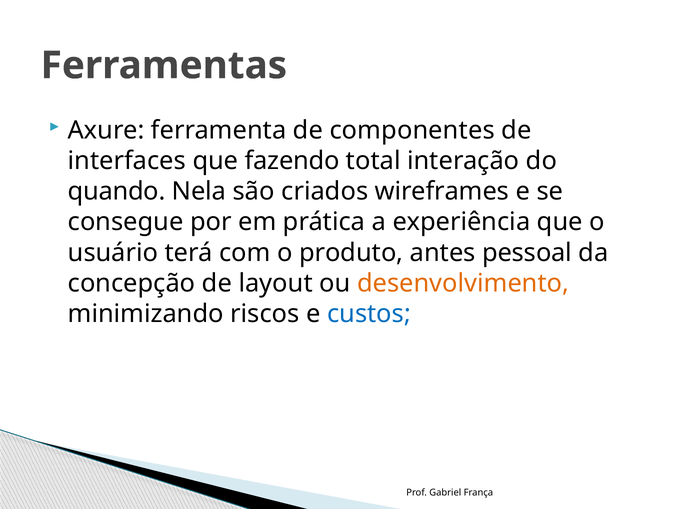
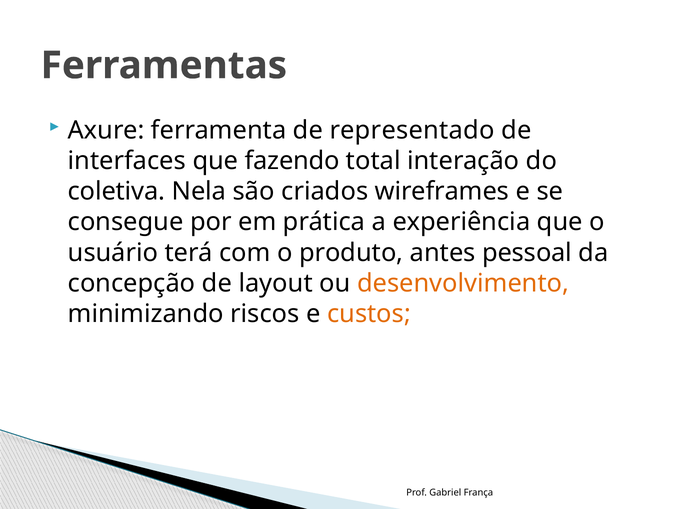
componentes: componentes -> representado (412, 130)
quando: quando -> coletiva (116, 192)
custos colour: blue -> orange (369, 314)
